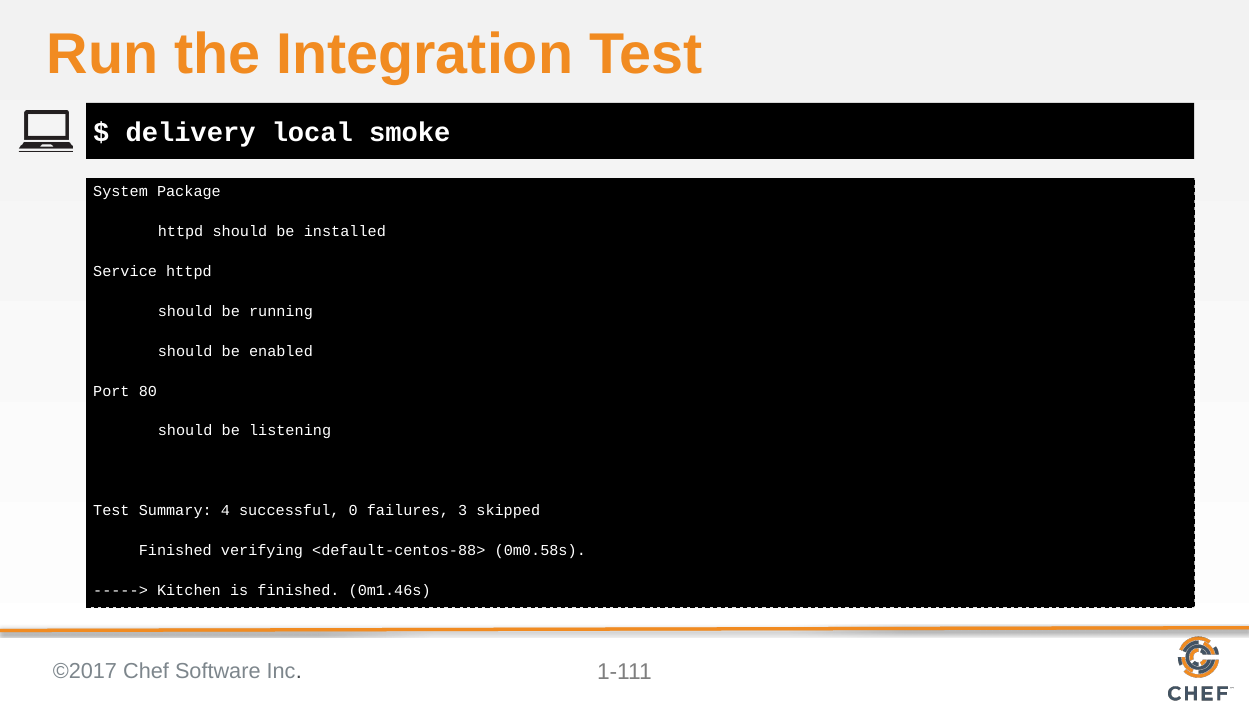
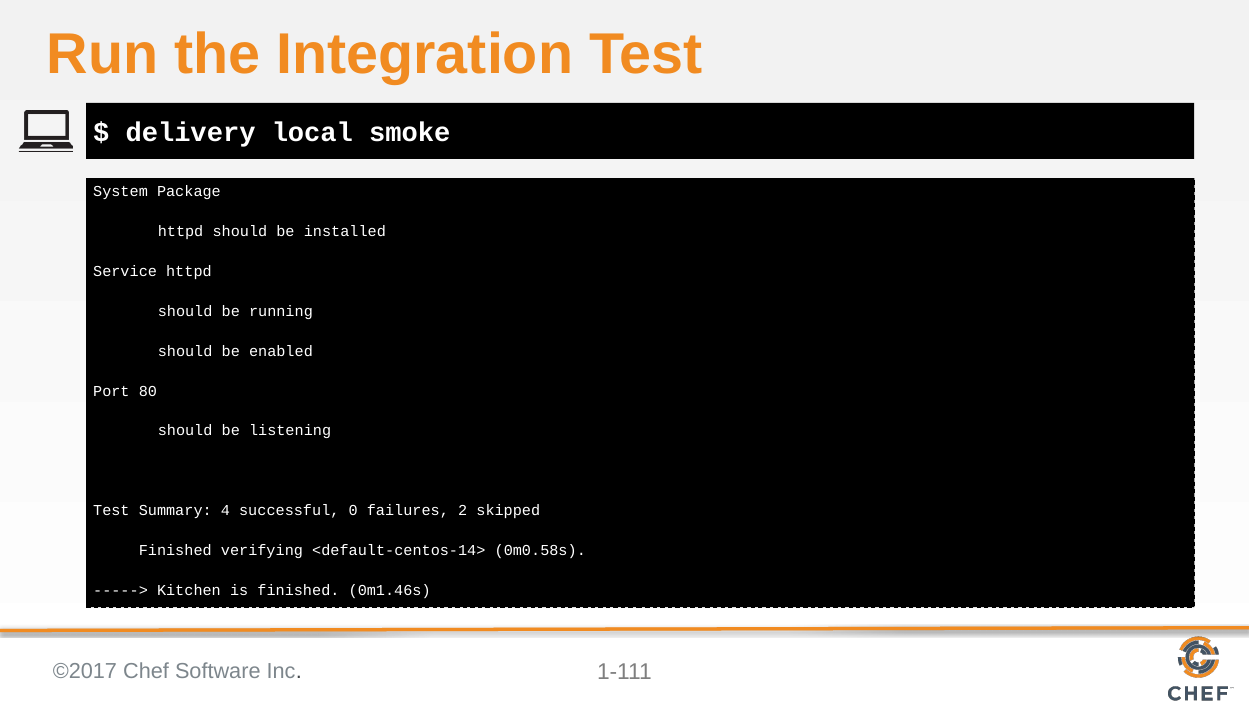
3: 3 -> 2 (463, 510)
<default-centos-88>: <default-centos-88> -> <default-centos-14> (399, 550)
